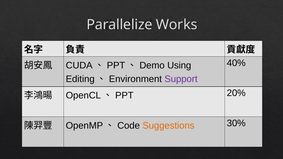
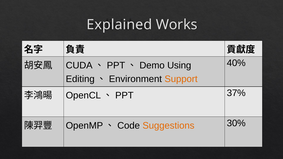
Parallelize: Parallelize -> Explained (119, 25)
Support colour: purple -> orange (181, 79)
20%: 20% -> 37% (236, 93)
